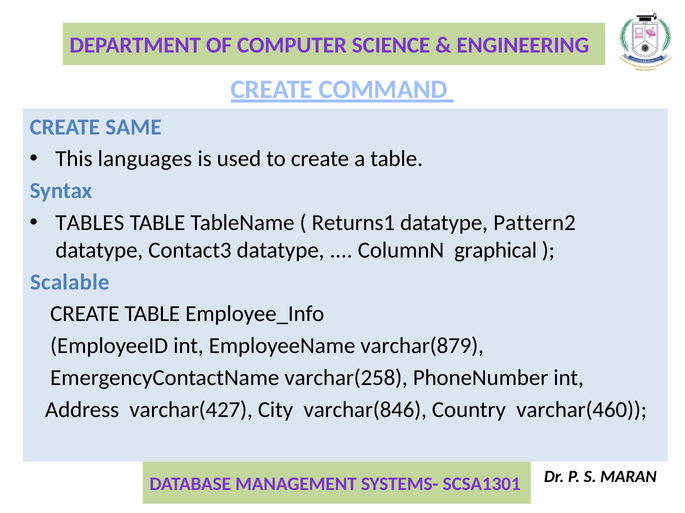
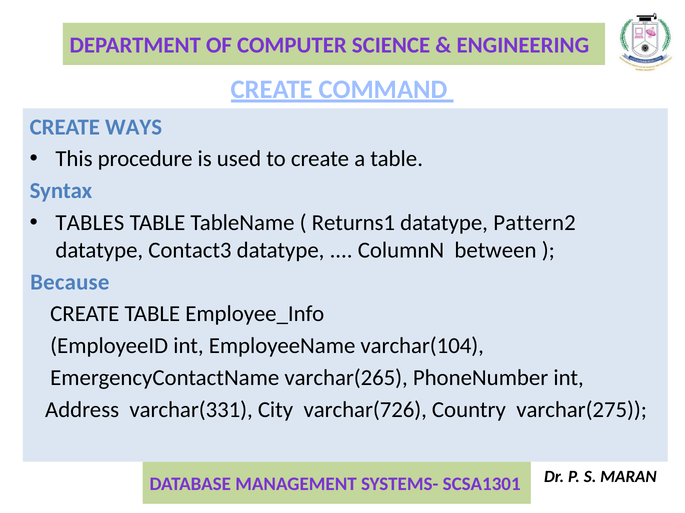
SAME: SAME -> WAYS (134, 127)
languages: languages -> procedure (145, 159)
graphical: graphical -> between (495, 250)
Scalable: Scalable -> Because (70, 282)
varchar(879: varchar(879 -> varchar(104 (422, 346)
varchar(258: varchar(258 -> varchar(265 (346, 378)
varchar(427: varchar(427 -> varchar(331 (191, 410)
varchar(846: varchar(846 -> varchar(726 (365, 410)
varchar(460: varchar(460 -> varchar(275 (582, 410)
